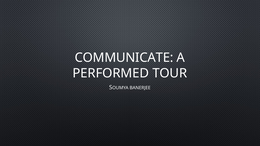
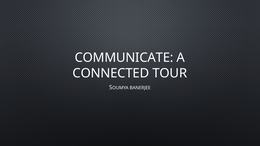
PERFORMED: PERFORMED -> CONNECTED (111, 73)
